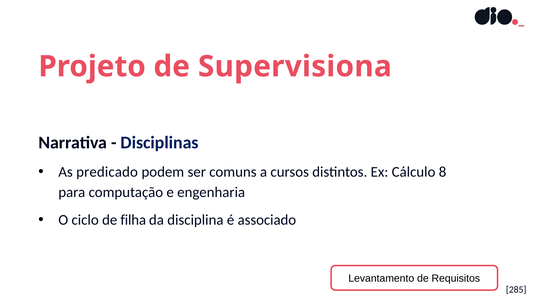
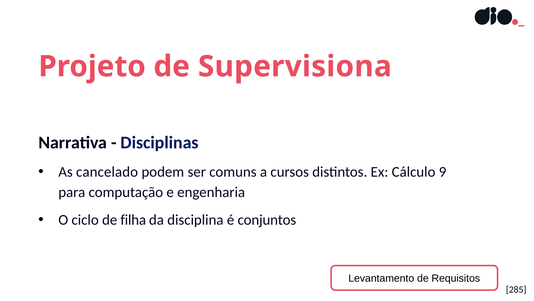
predicado: predicado -> cancelado (107, 172)
8: 8 -> 9 (443, 172)
associado: associado -> conjuntos (267, 220)
